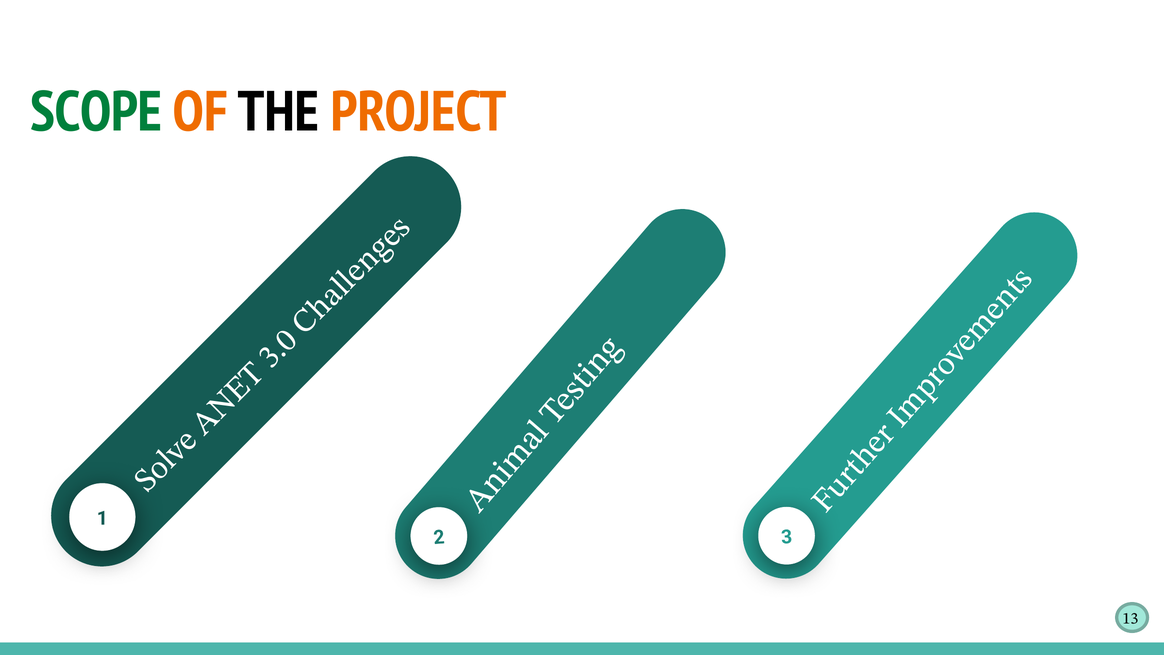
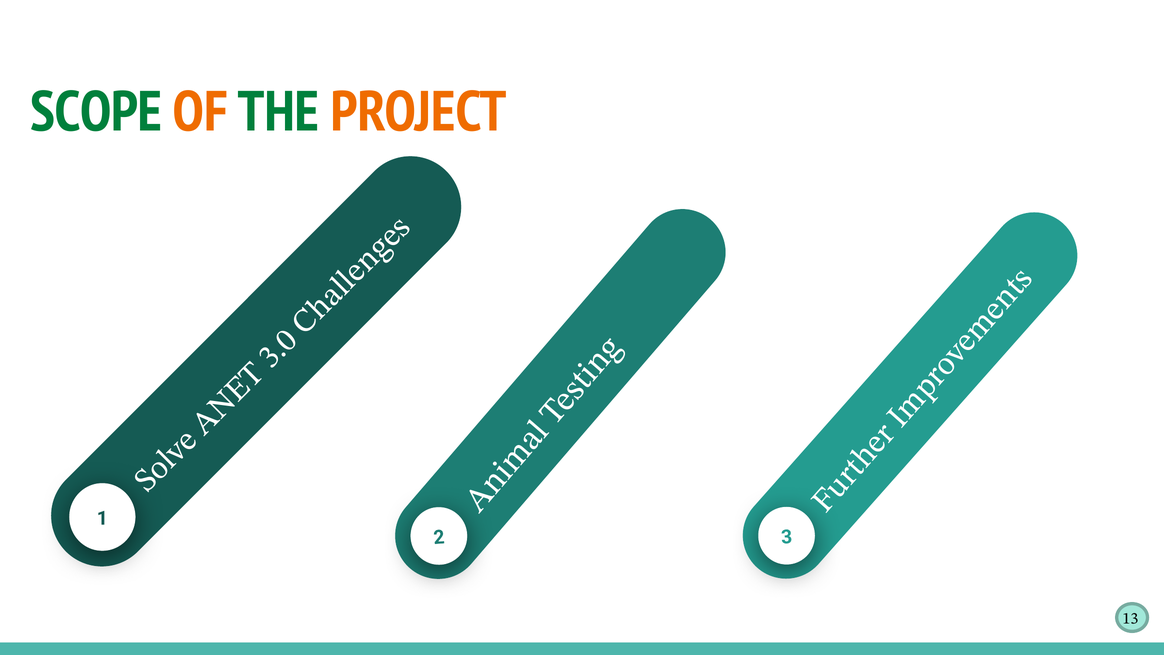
THE colour: black -> green (279, 112)
